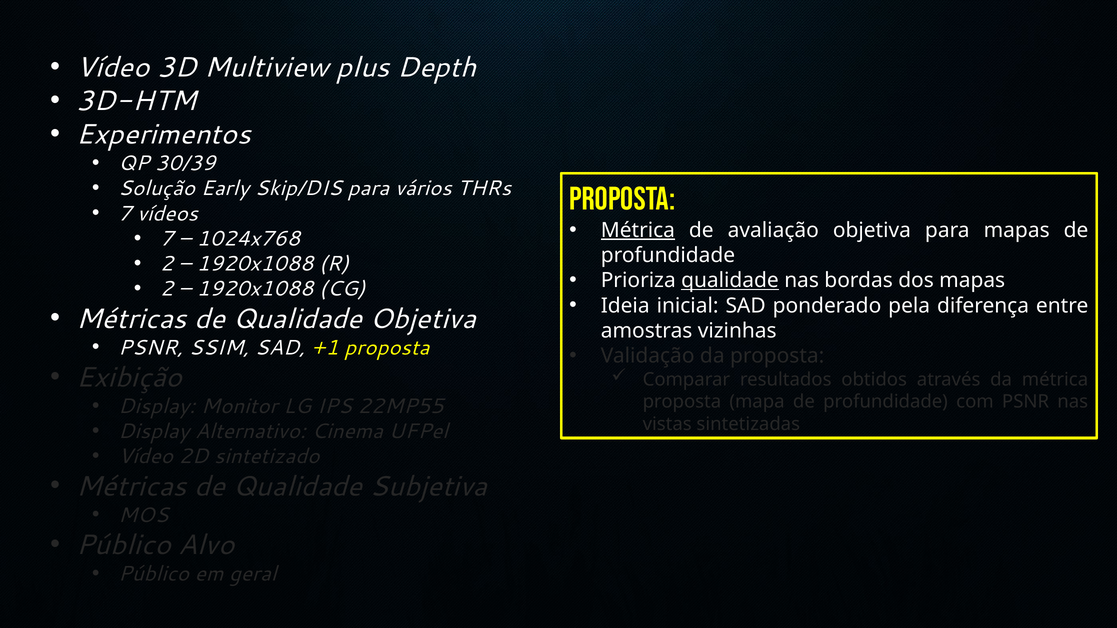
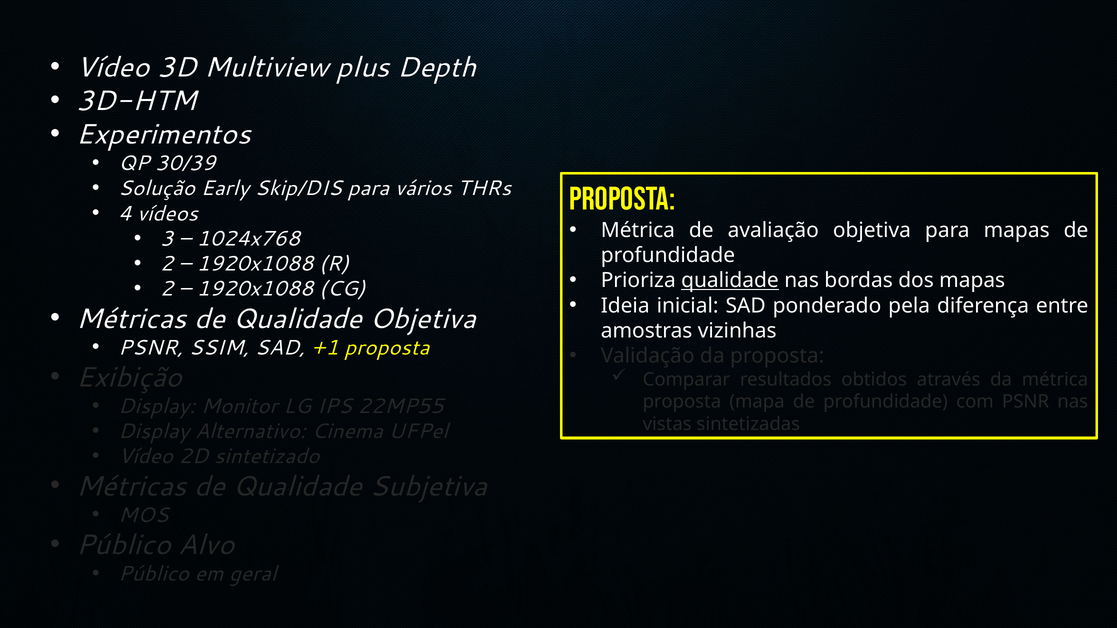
7: 7 -> 4 (125, 214)
Métrica underline: present -> none (638, 230)
7: 7 -> 3 (167, 239)
